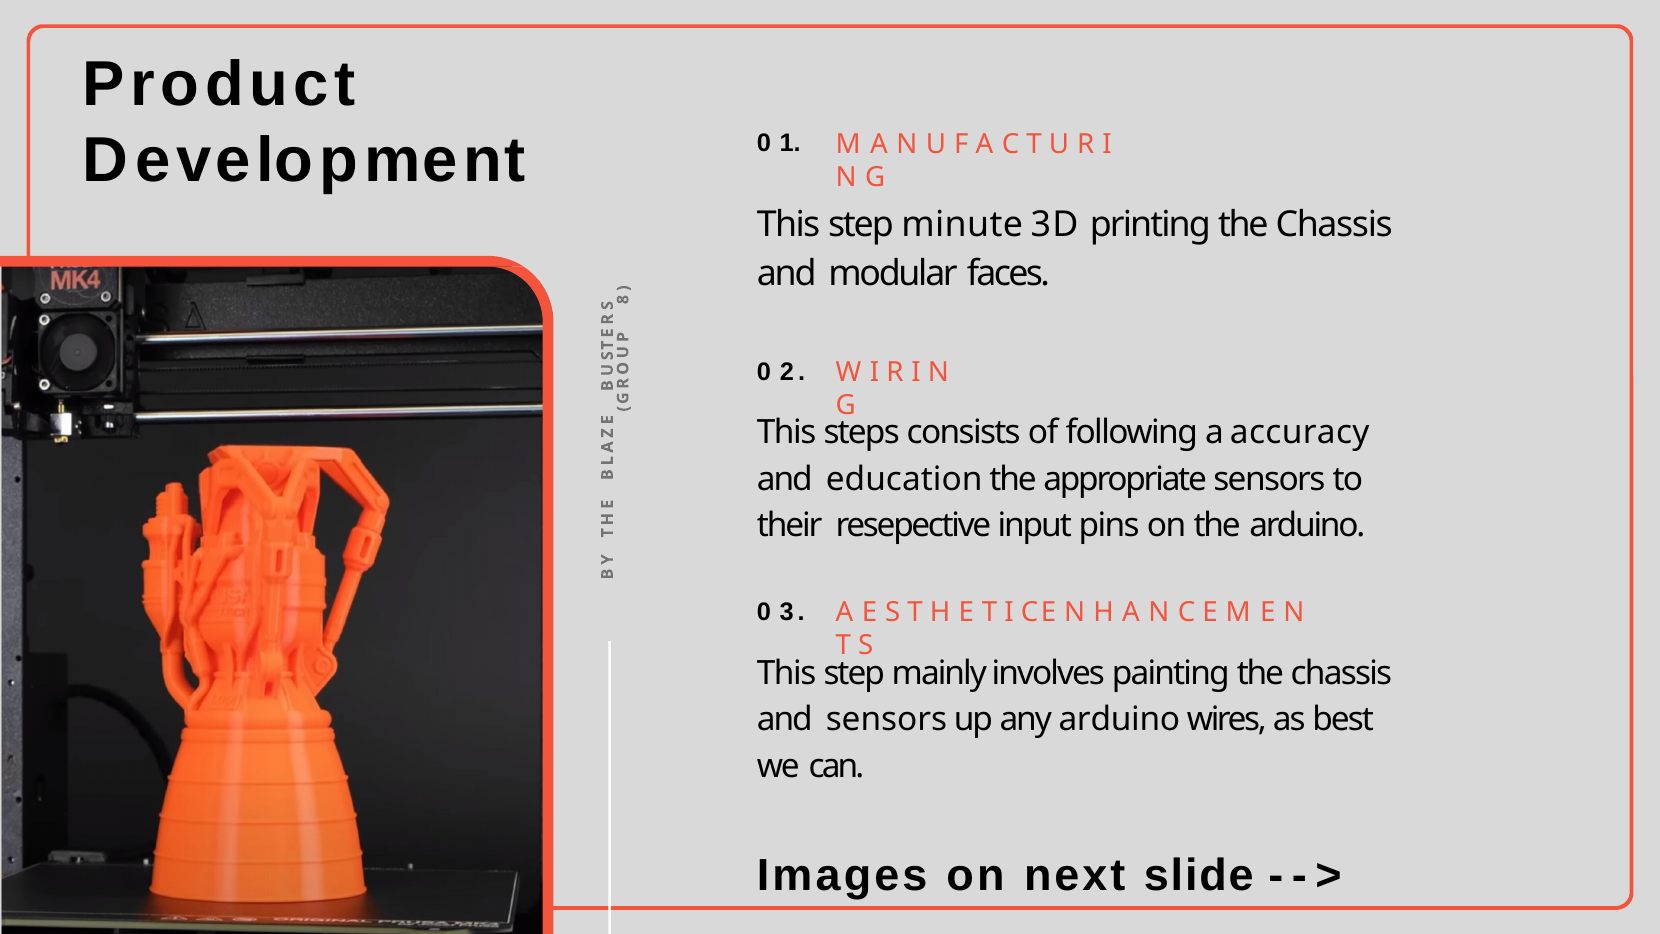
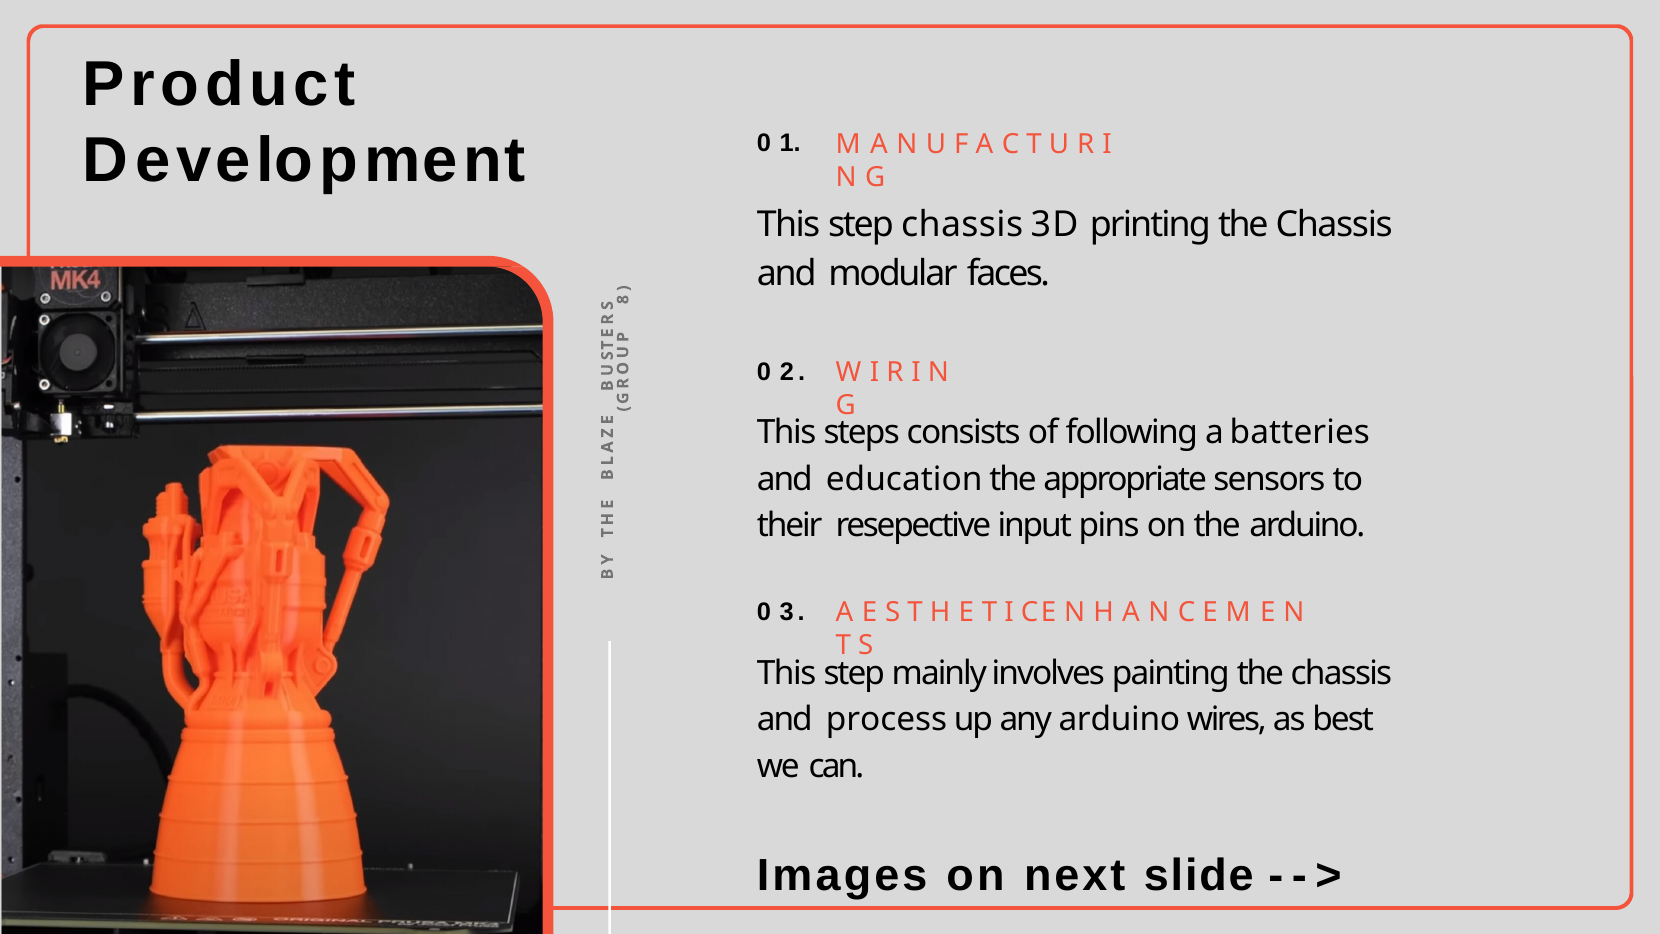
step minute: minute -> chassis (962, 224)
accuracy: accuracy -> batteries (1300, 433)
and sensors: sensors -> process (886, 719)
